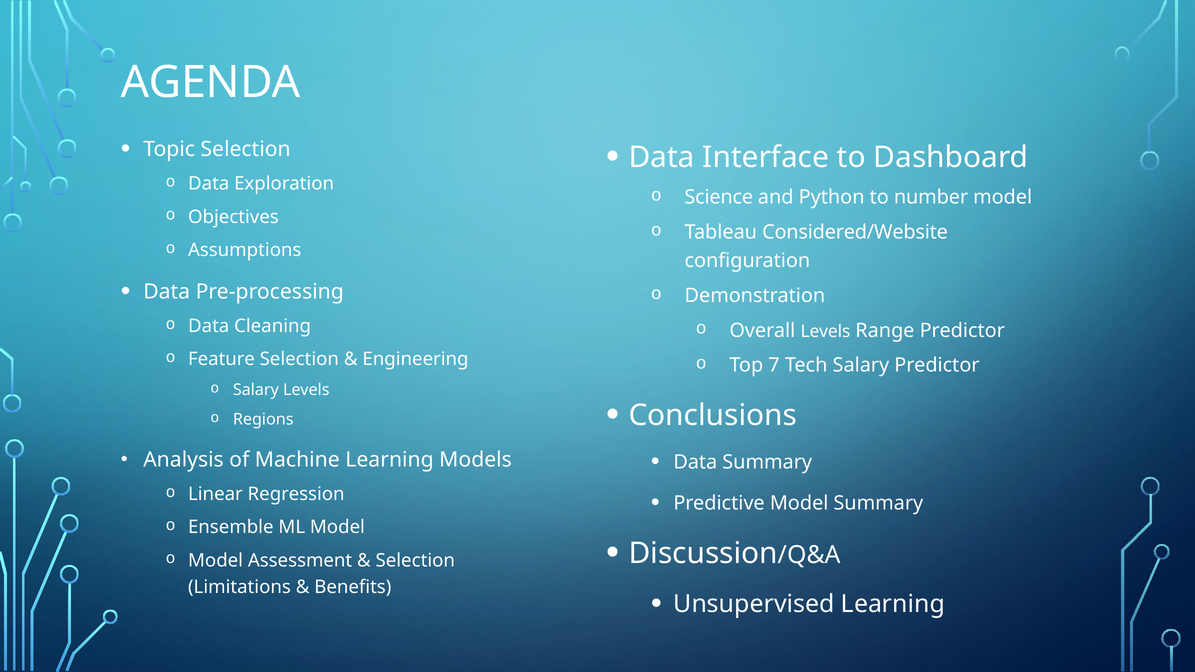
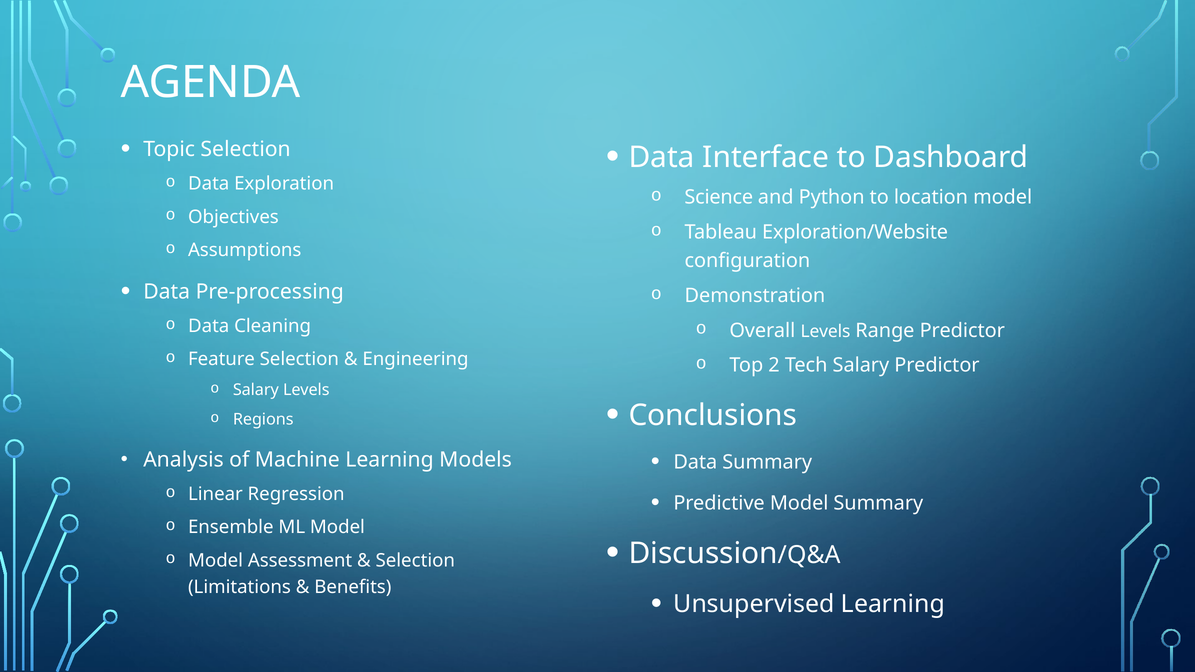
number: number -> location (931, 197)
Considered/Website: Considered/Website -> Exploration/Website (855, 232)
7: 7 -> 2 (774, 366)
